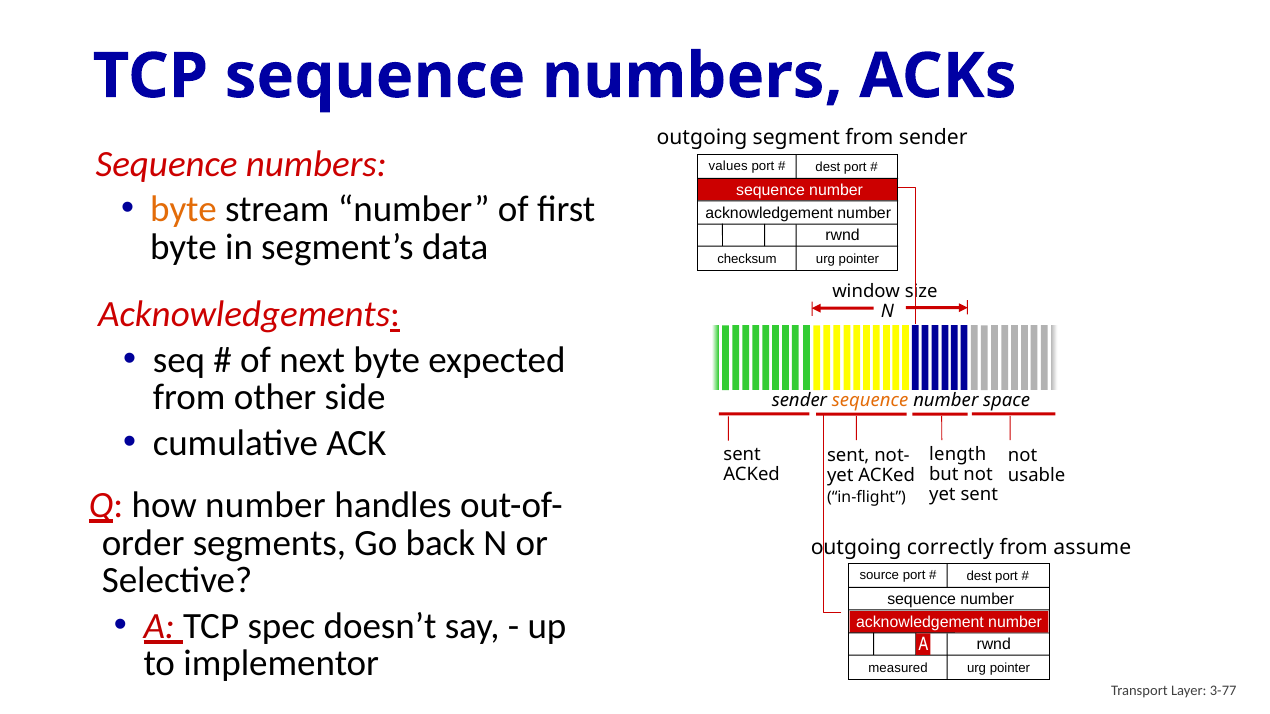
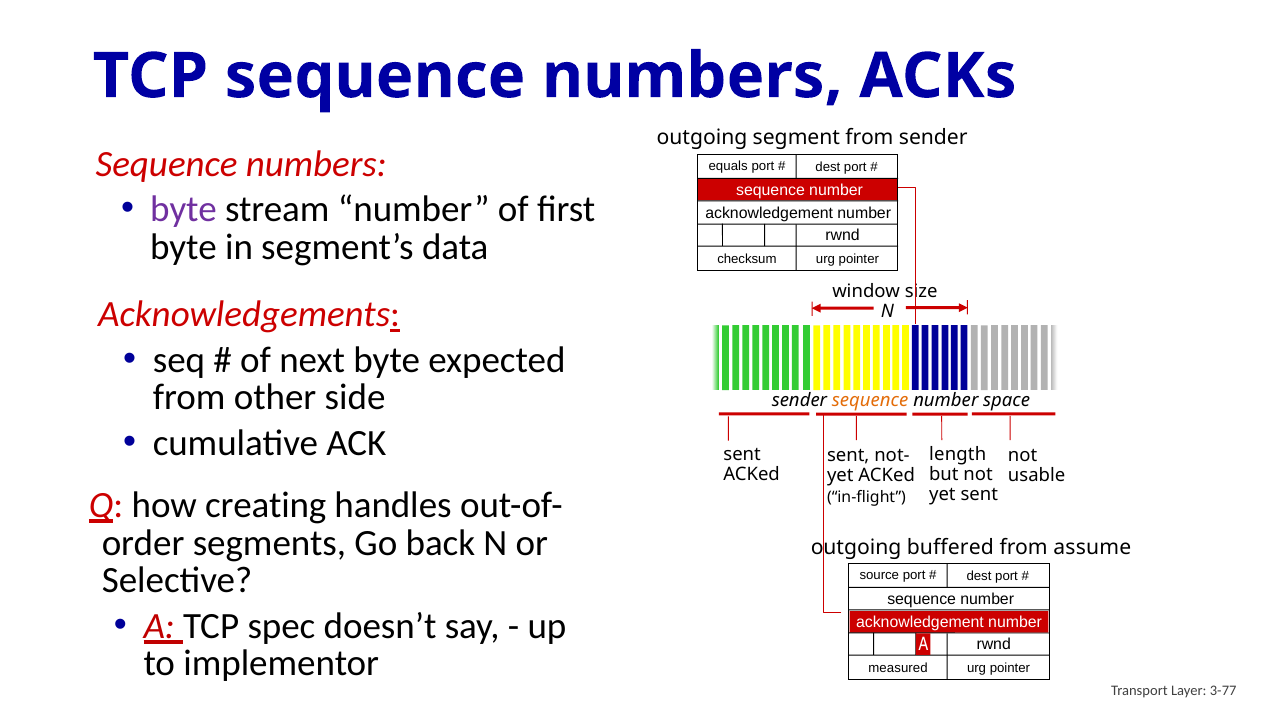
values: values -> equals (728, 167)
byte colour: orange -> purple (183, 209)
how number: number -> creating (266, 505)
correctly: correctly -> buffered (950, 548)
